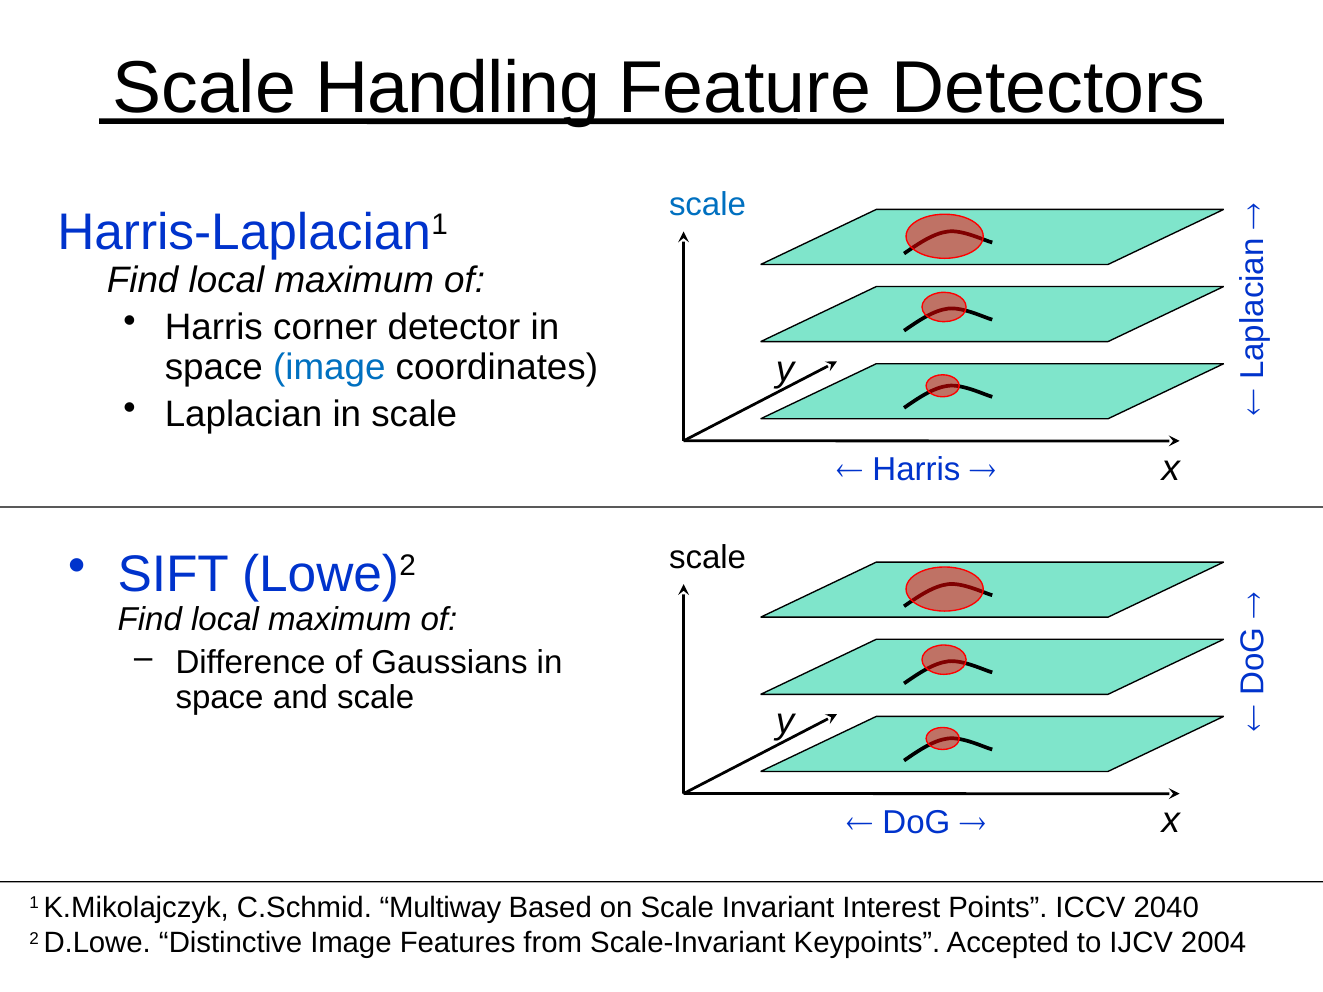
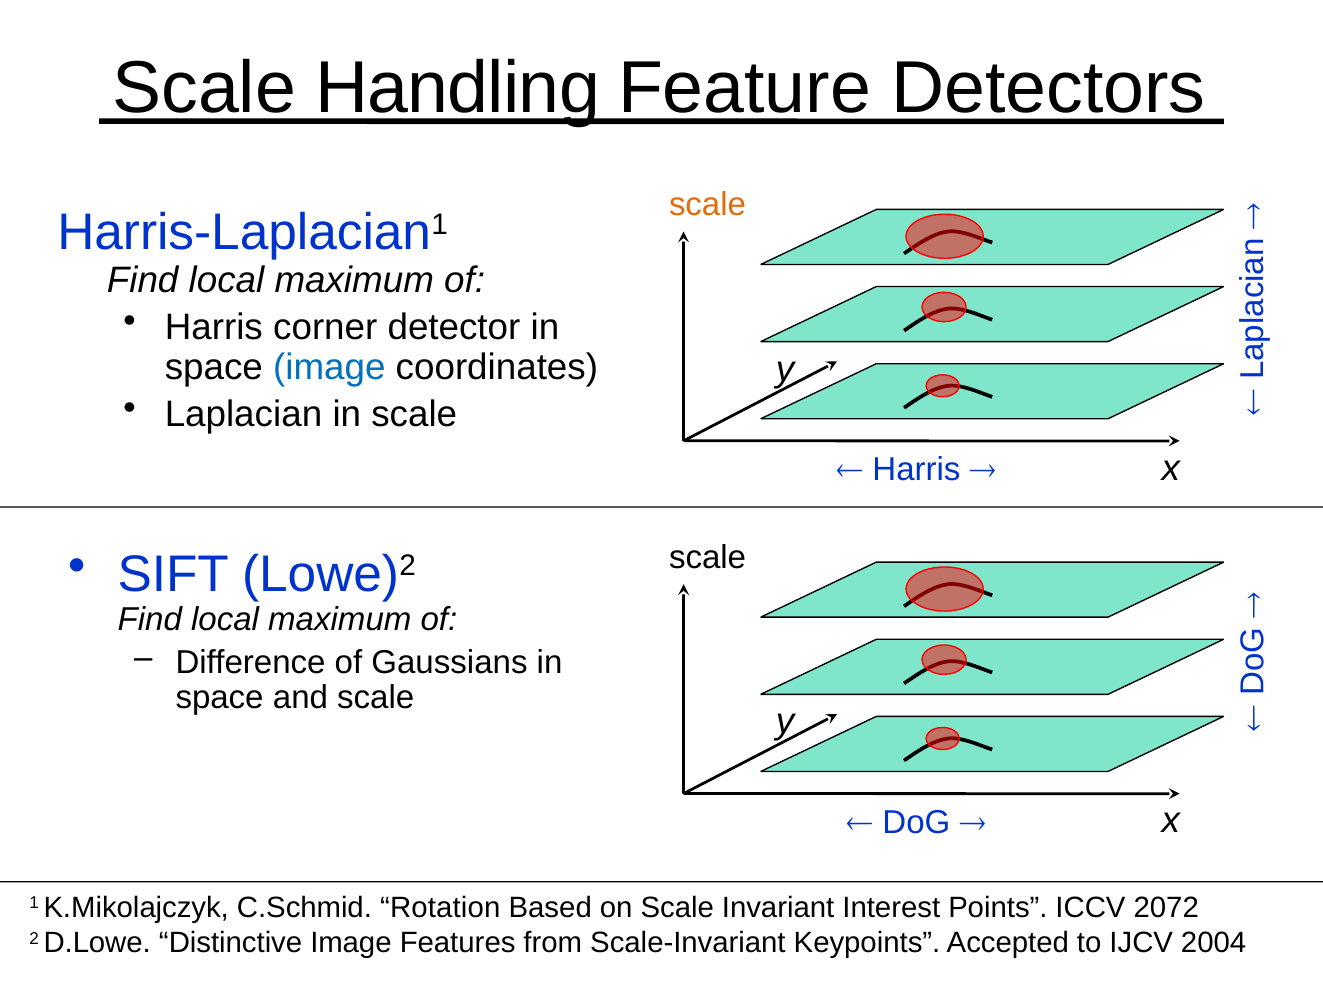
scale colour: blue -> orange (708, 205)
Multiway: Multiway -> Rotation (440, 908)
2040: 2040 -> 2072 (1166, 908)
